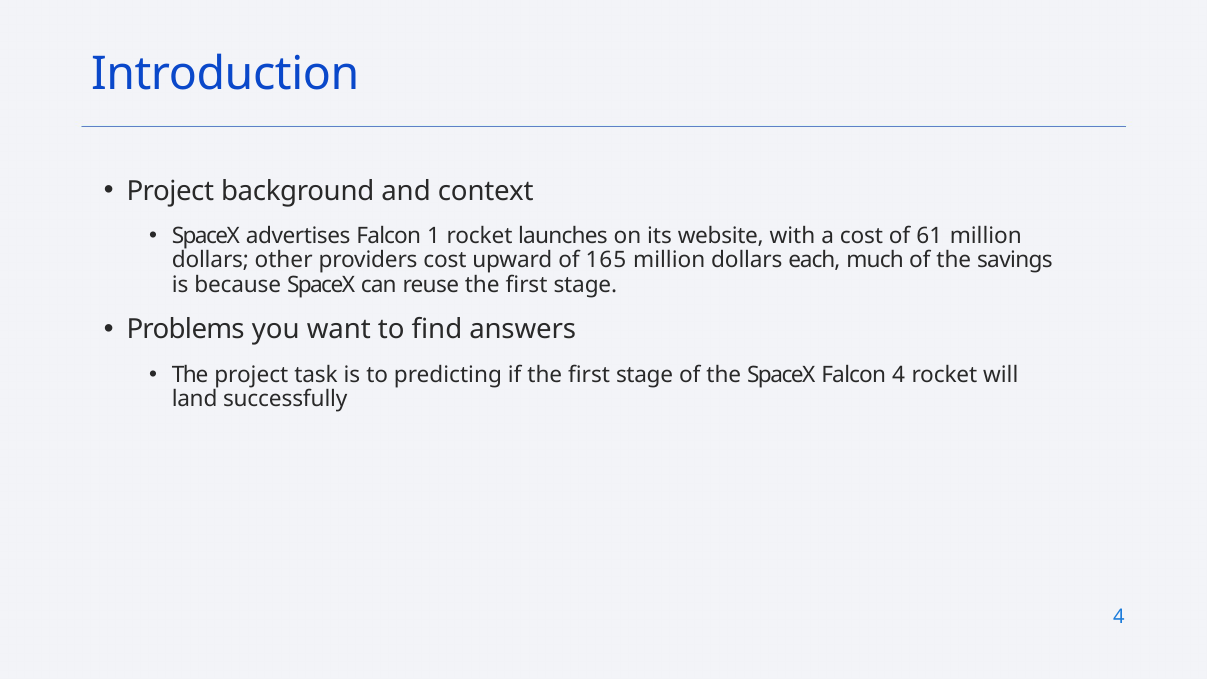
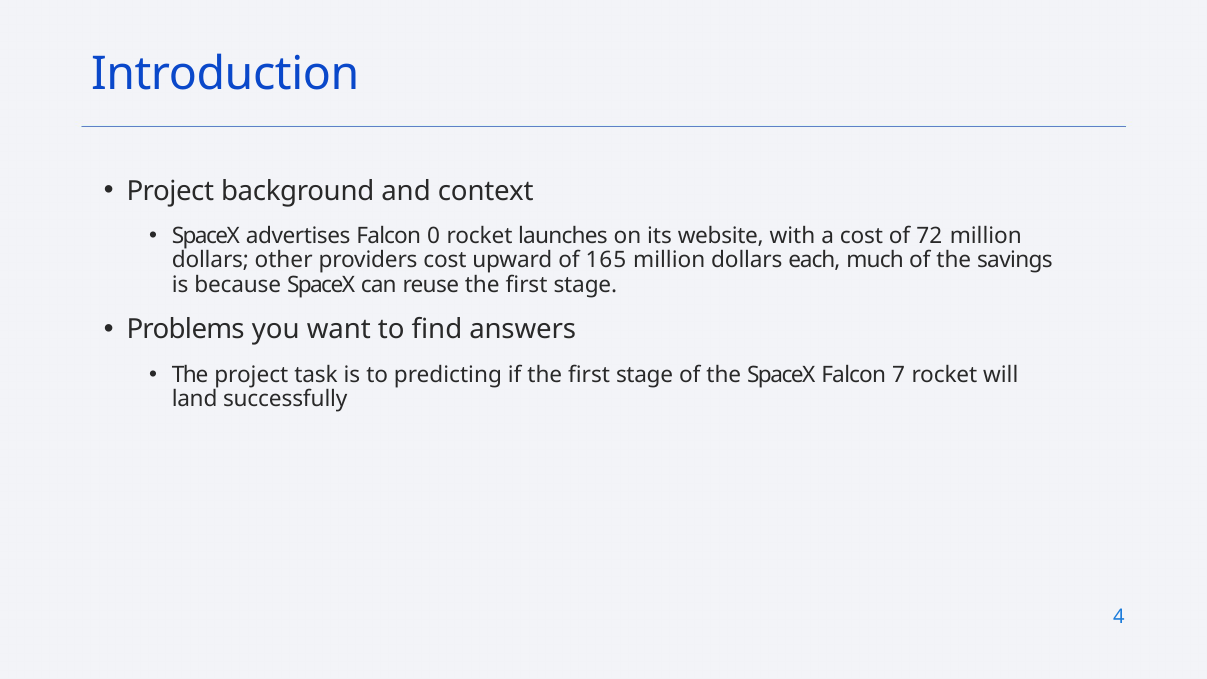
1: 1 -> 0 (434, 236)
61: 61 -> 72 (929, 236)
Falcon 4: 4 -> 7 (898, 375)
